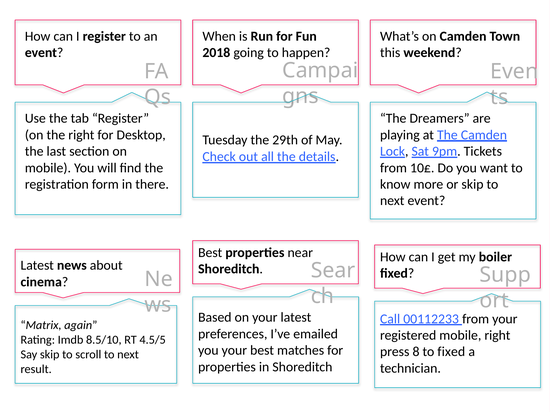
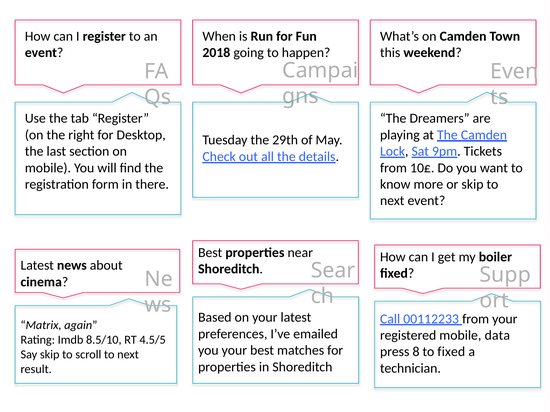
mobile right: right -> data (497, 336)
